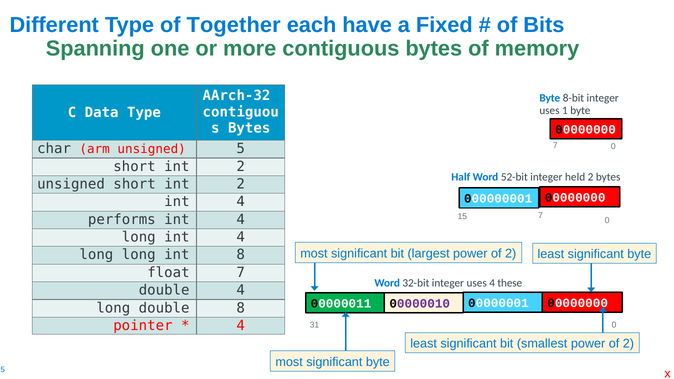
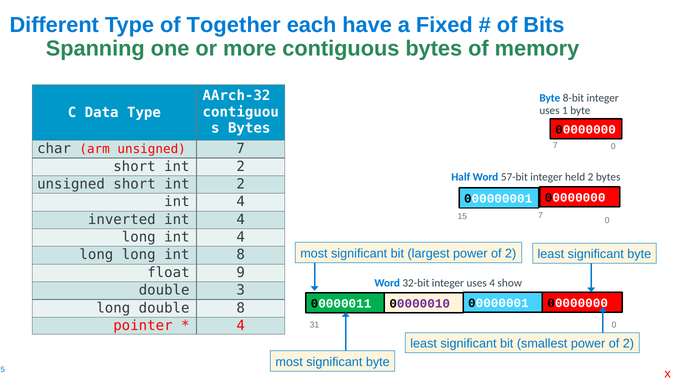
unsigned 5: 5 -> 7 (241, 149)
52-bit: 52-bit -> 57-bit (514, 177)
performs: performs -> inverted (122, 220)
float 7: 7 -> 9 (241, 273)
these: these -> show (510, 283)
double 4: 4 -> 3 (241, 290)
